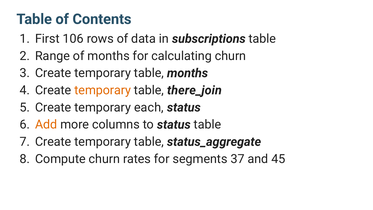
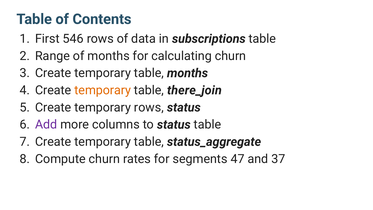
106: 106 -> 546 (73, 39)
temporary each: each -> rows (149, 107)
Add colour: orange -> purple (46, 124)
37: 37 -> 47 (238, 159)
45: 45 -> 37 (278, 159)
